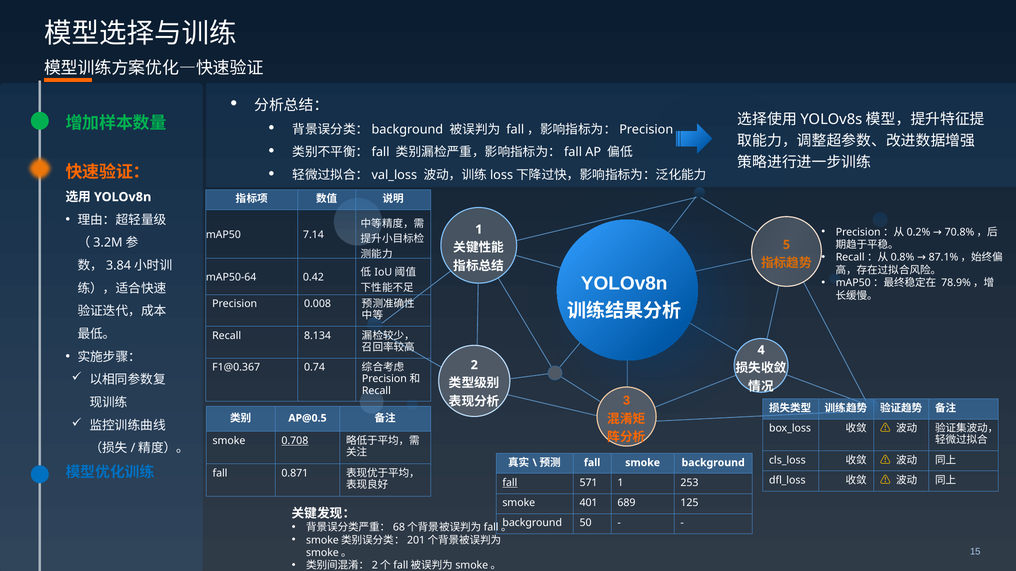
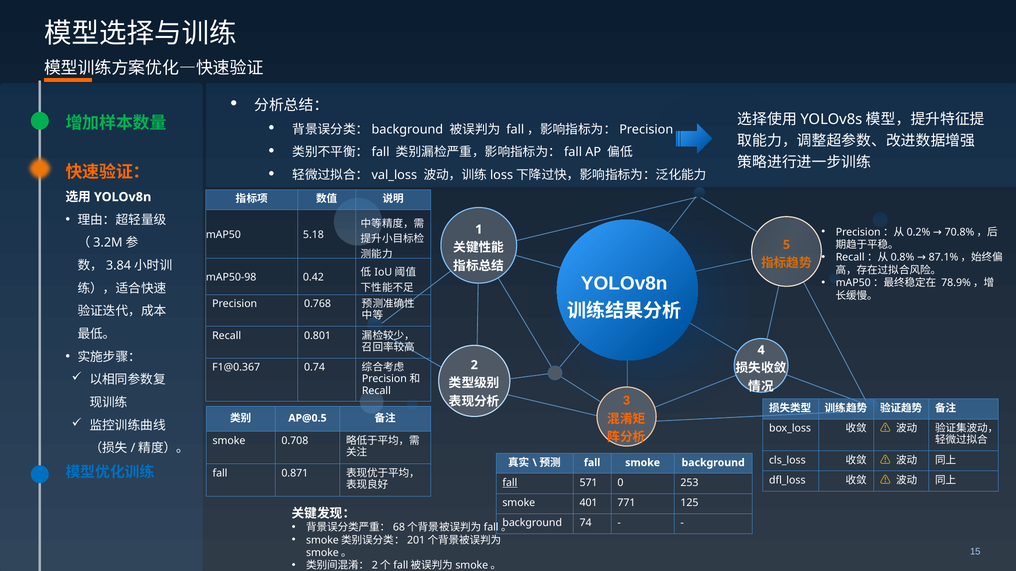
7.14: 7.14 -> 5.18 (313, 235)
mAP50-64: mAP50-64 -> mAP50-98 (231, 277)
0.008: 0.008 -> 0.768 (318, 304)
8.134: 8.134 -> 0.801 (318, 336)
0.708 underline: present -> none (295, 441)
571 1: 1 -> 0 (620, 483)
689: 689 -> 771 (626, 503)
50: 50 -> 74 (586, 523)
